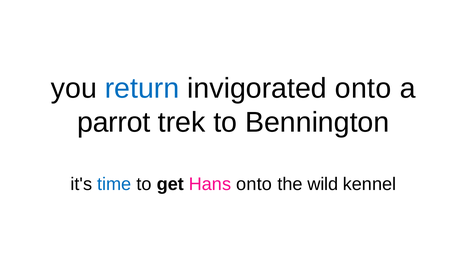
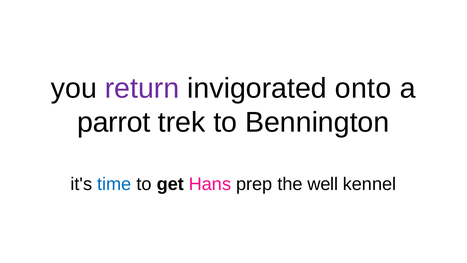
return colour: blue -> purple (142, 88)
Hans onto: onto -> prep (254, 184)
wild: wild -> well (323, 184)
